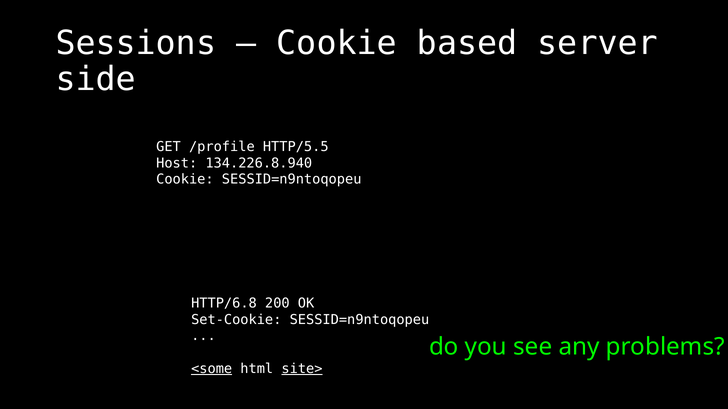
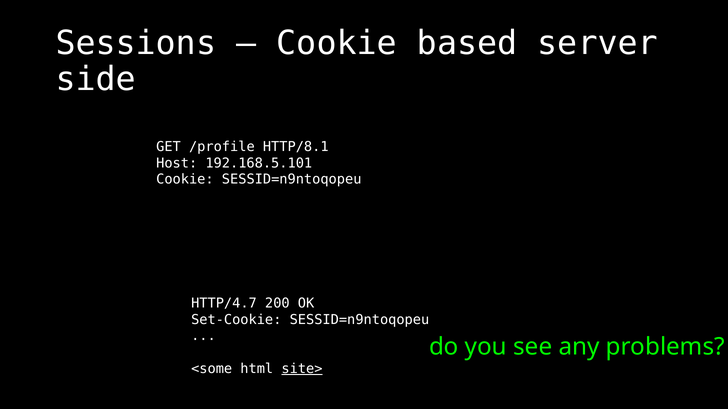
HTTP/5.5: HTTP/5.5 -> HTTP/8.1 (296, 147)
134.226.8.940: 134.226.8.940 -> 192.168.5.101 (259, 163)
HTTP/6.8: HTTP/6.8 -> HTTP/4.7 (224, 304)
<some underline: present -> none (212, 369)
